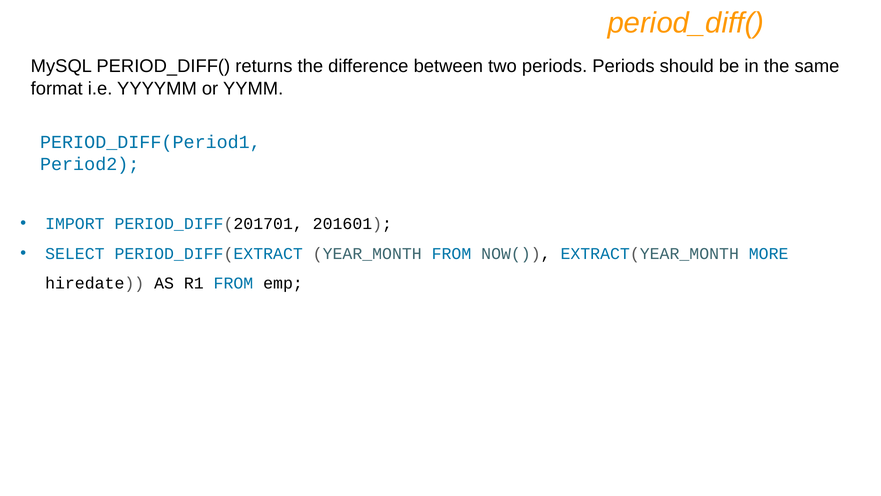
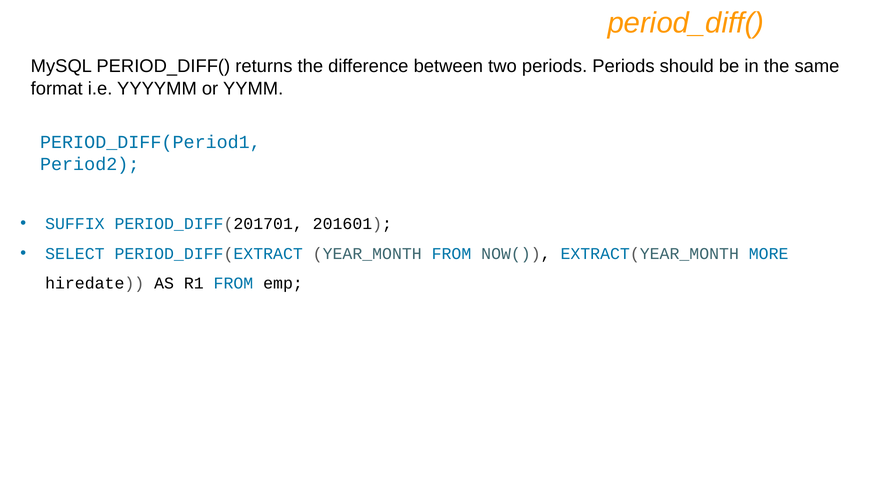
IMPORT: IMPORT -> SUFFIX (75, 224)
